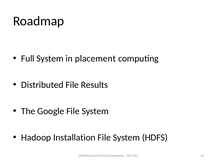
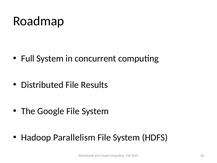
placement: placement -> concurrent (95, 58)
Installation: Installation -> Parallelism (74, 137)
